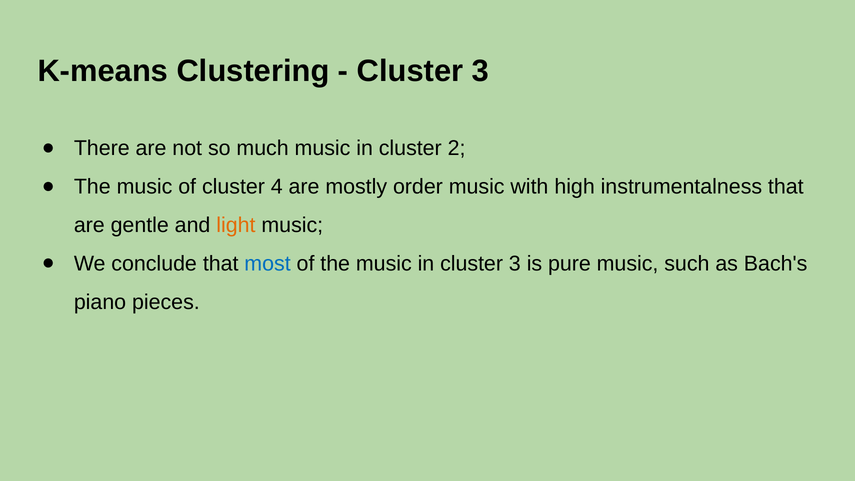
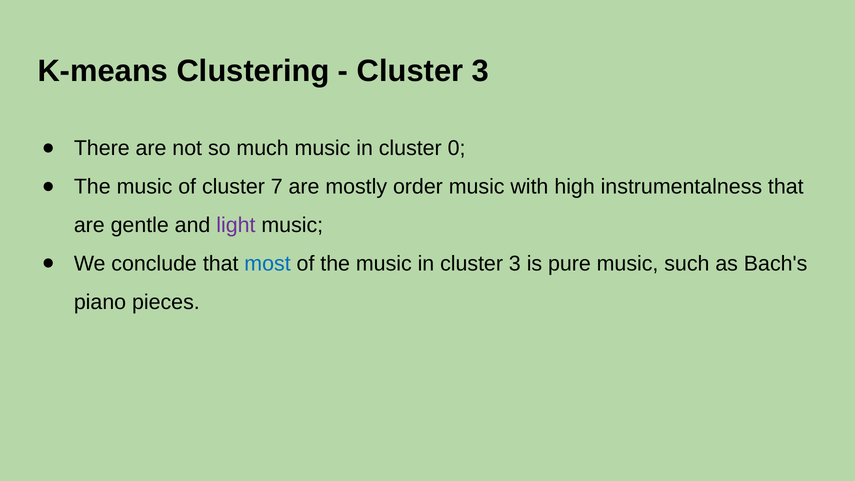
2: 2 -> 0 (457, 148)
4: 4 -> 7 (277, 187)
light colour: orange -> purple (236, 225)
